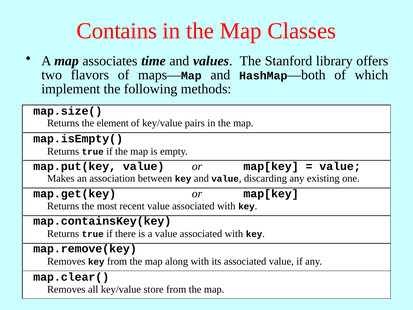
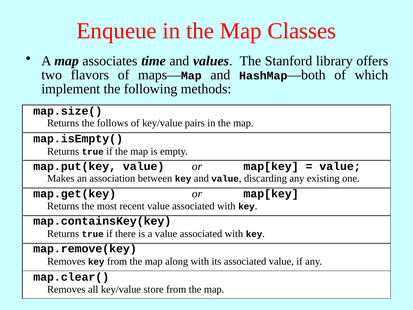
Contains: Contains -> Enqueue (117, 31)
element: element -> follows (113, 123)
